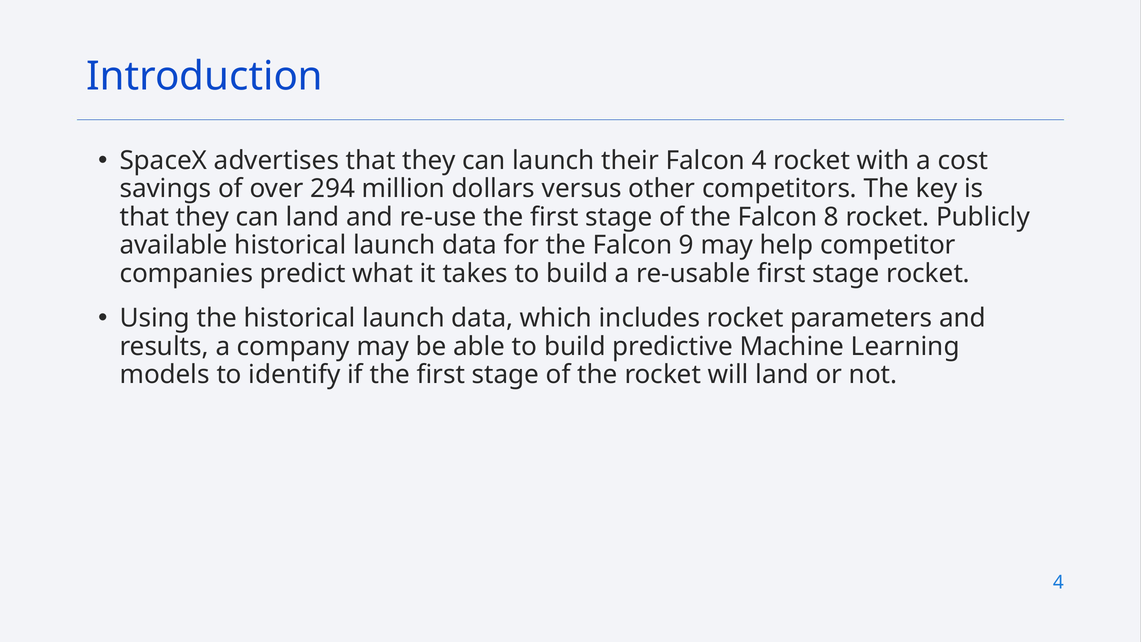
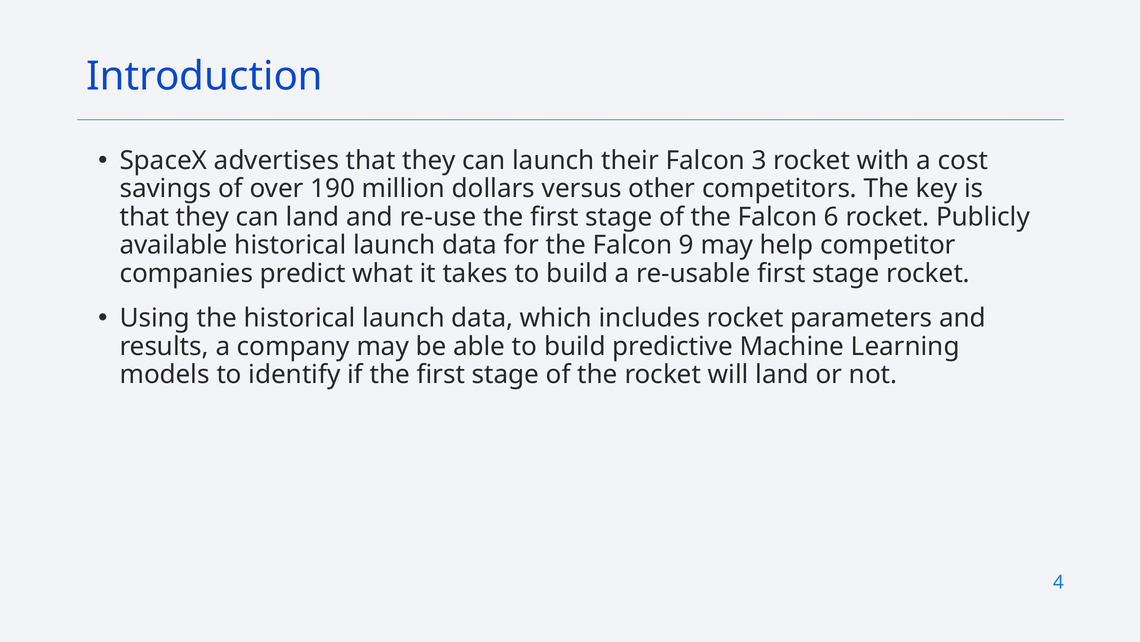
Falcon 4: 4 -> 3 (759, 161)
294: 294 -> 190 (333, 189)
8: 8 -> 6 (831, 217)
